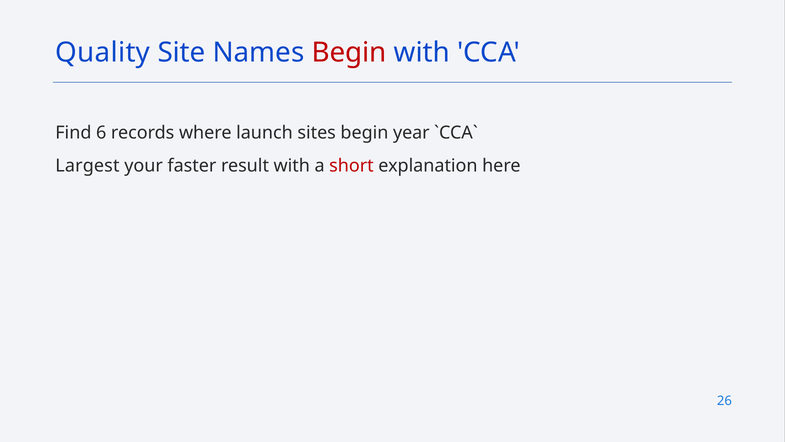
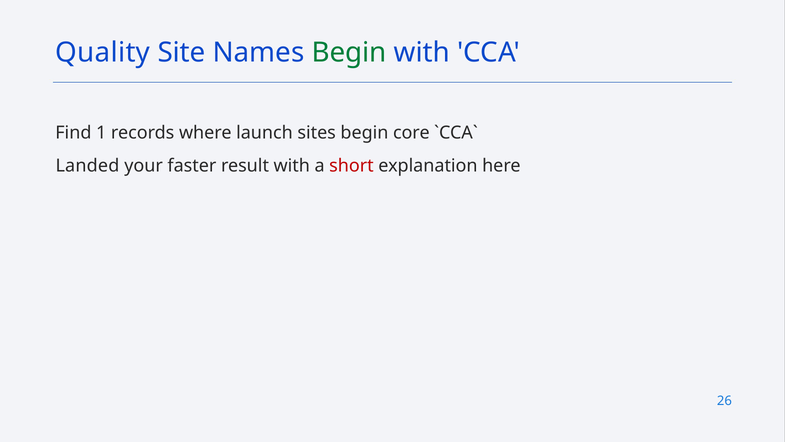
Begin colour: red -> green (349, 52)
6: 6 -> 1 (101, 132)
year: year -> core (411, 132)
Largest: Largest -> Landed (87, 165)
